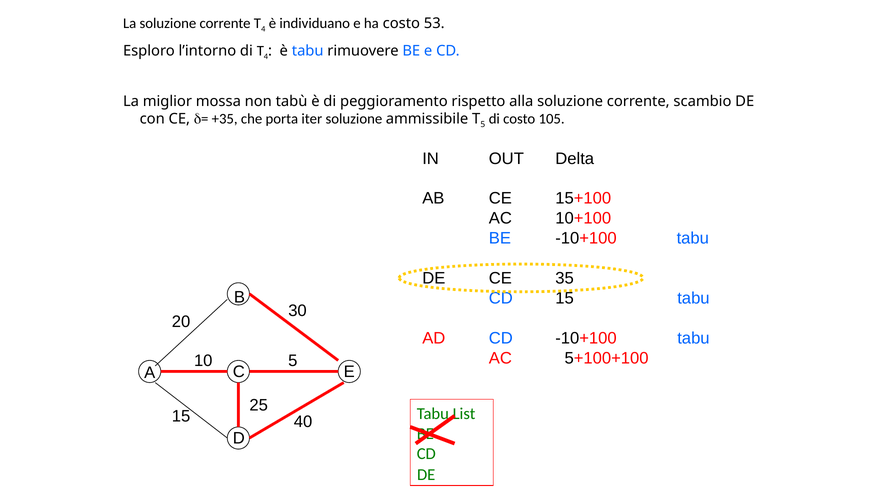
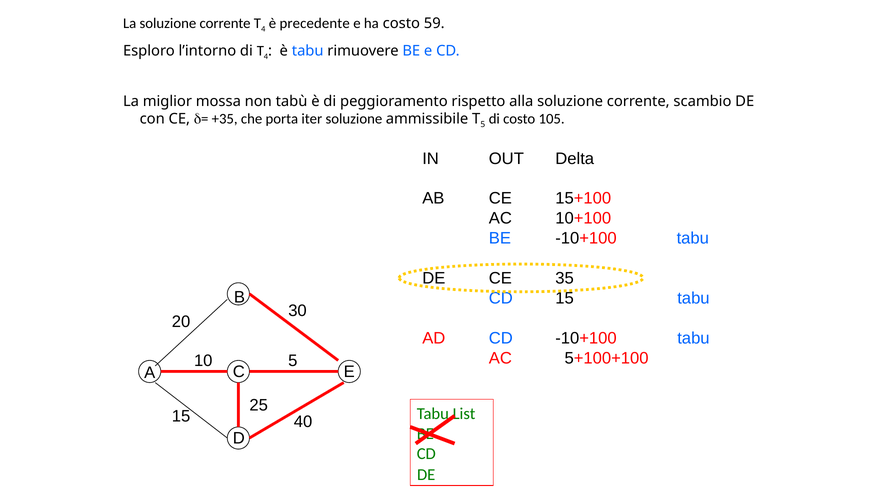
individuano: individuano -> precedente (315, 23)
53: 53 -> 59 (434, 23)
